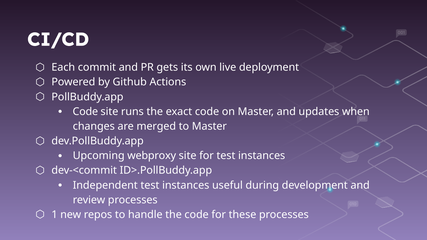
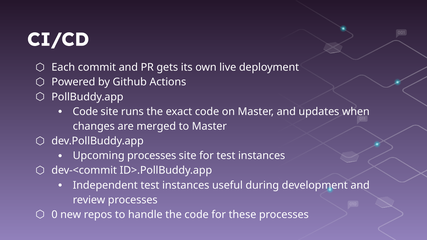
Upcoming webproxy: webproxy -> processes (152, 156)
1: 1 -> 0 (55, 215)
